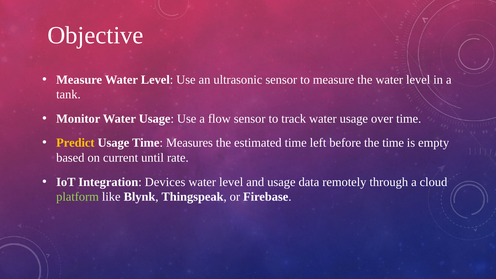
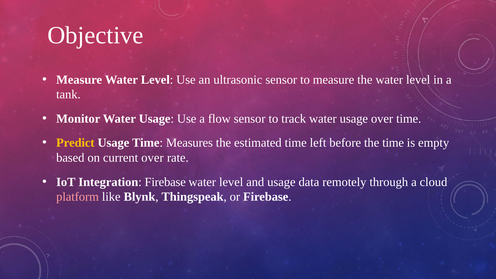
current until: until -> over (152, 158)
Integration Devices: Devices -> Firebase (165, 182)
platform colour: light green -> pink (78, 197)
